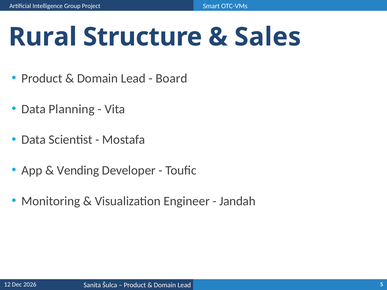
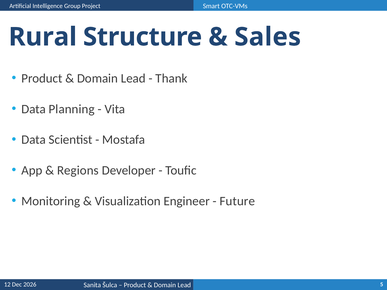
Board: Board -> Thank (172, 78)
Vending: Vending -> Regions (78, 171)
Jandah: Jandah -> Future (237, 201)
